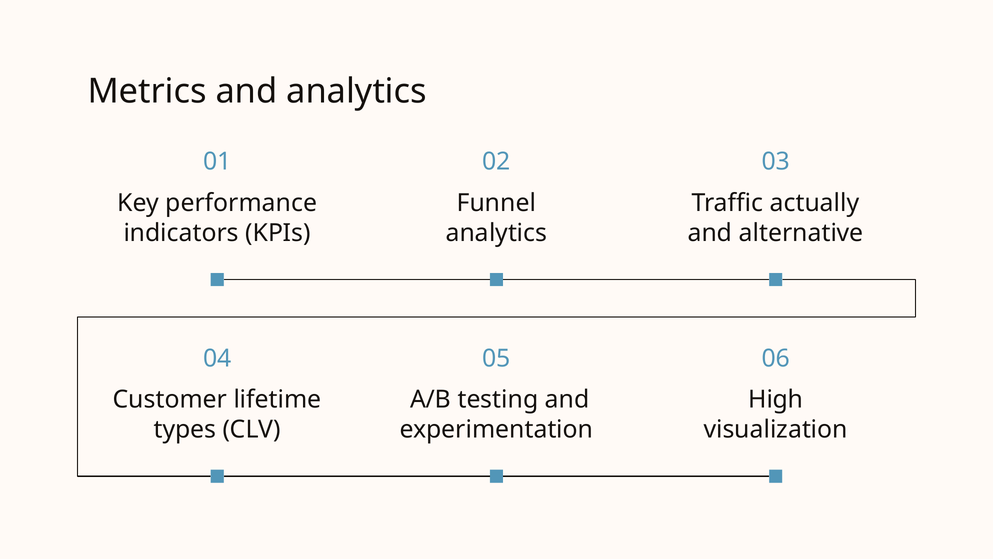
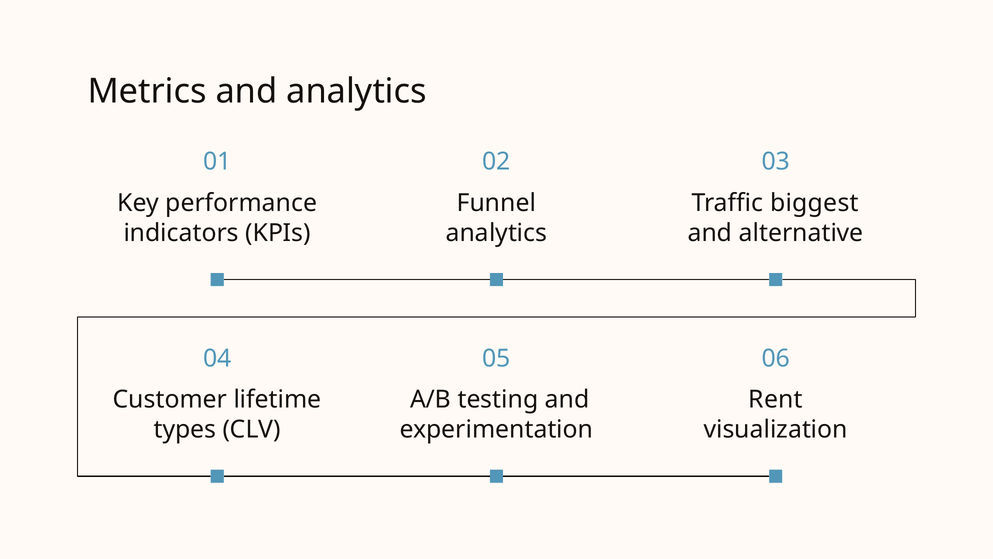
actually: actually -> biggest (814, 203)
High: High -> Rent (776, 399)
